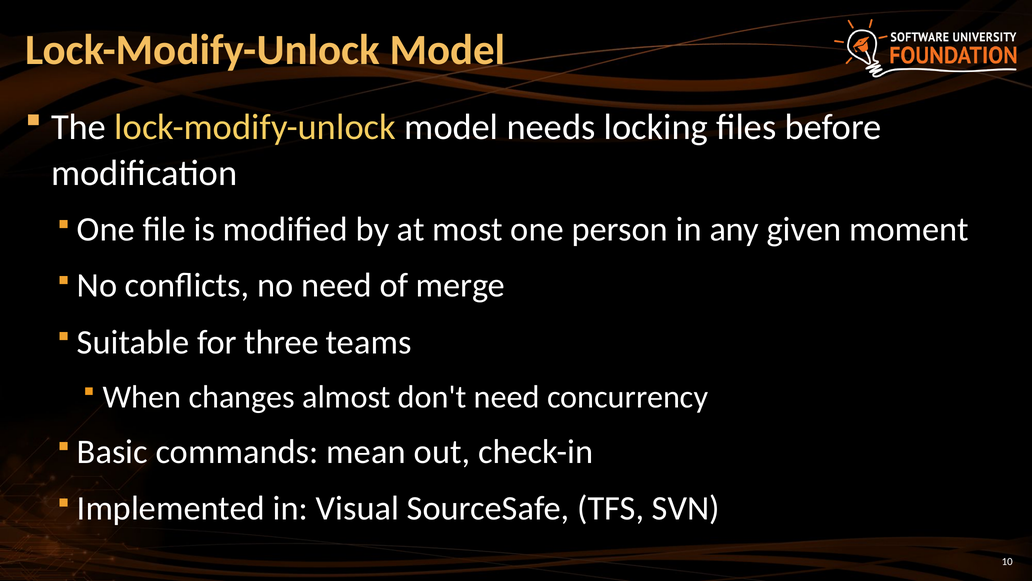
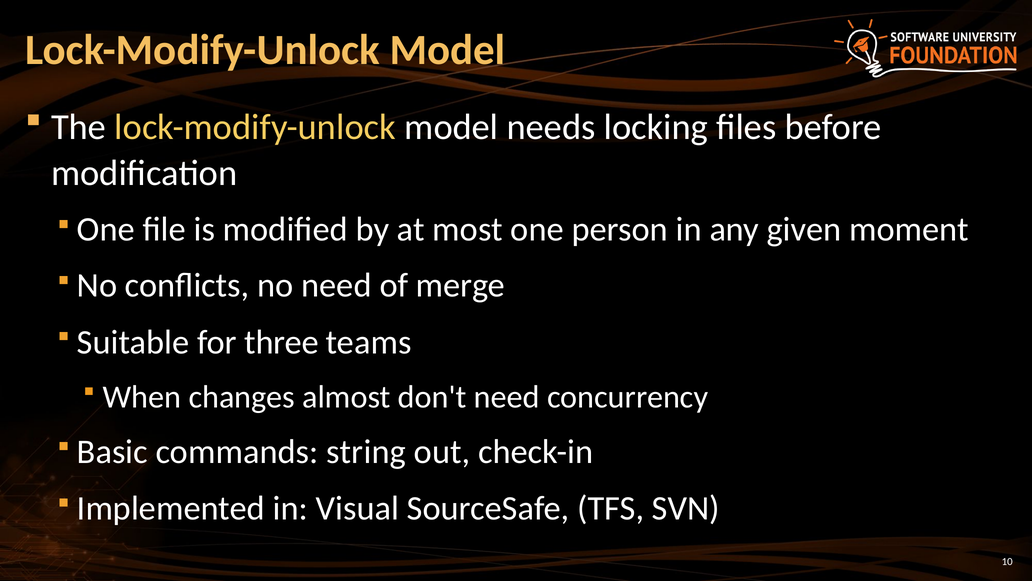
mean: mean -> string (366, 452)
